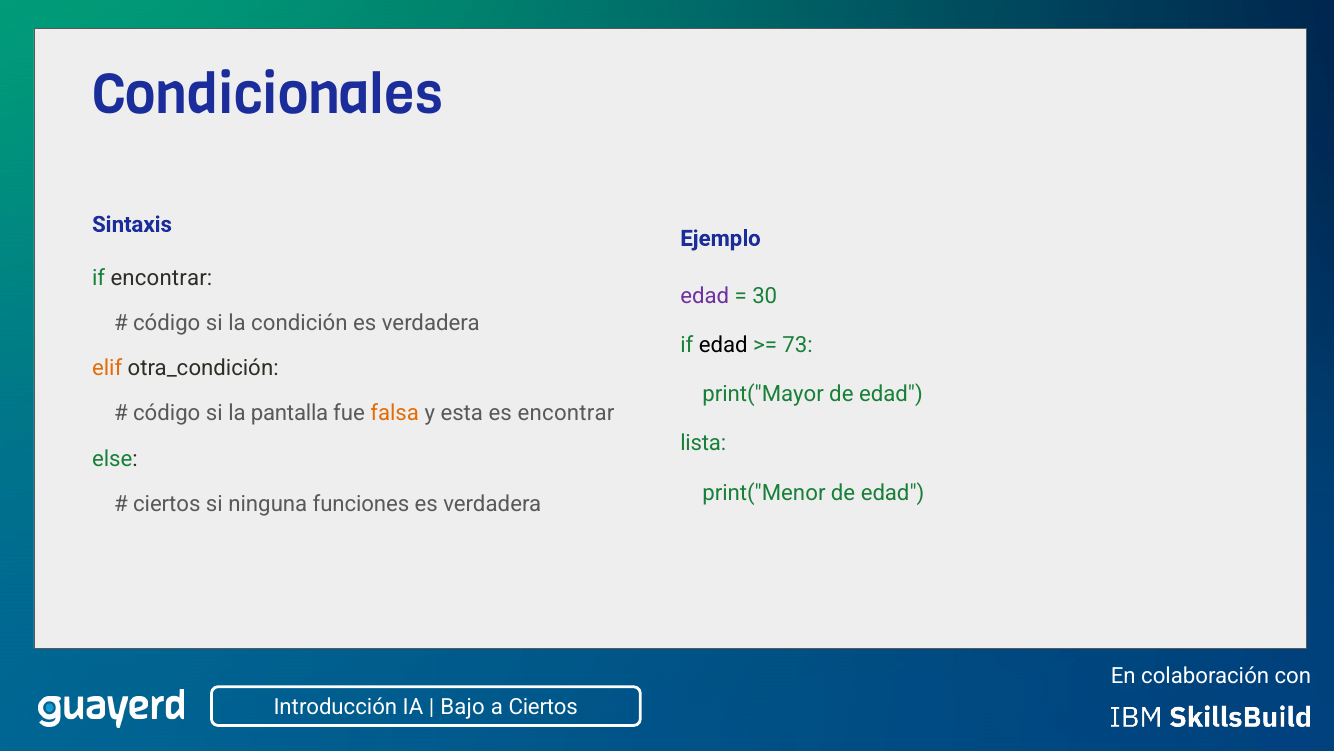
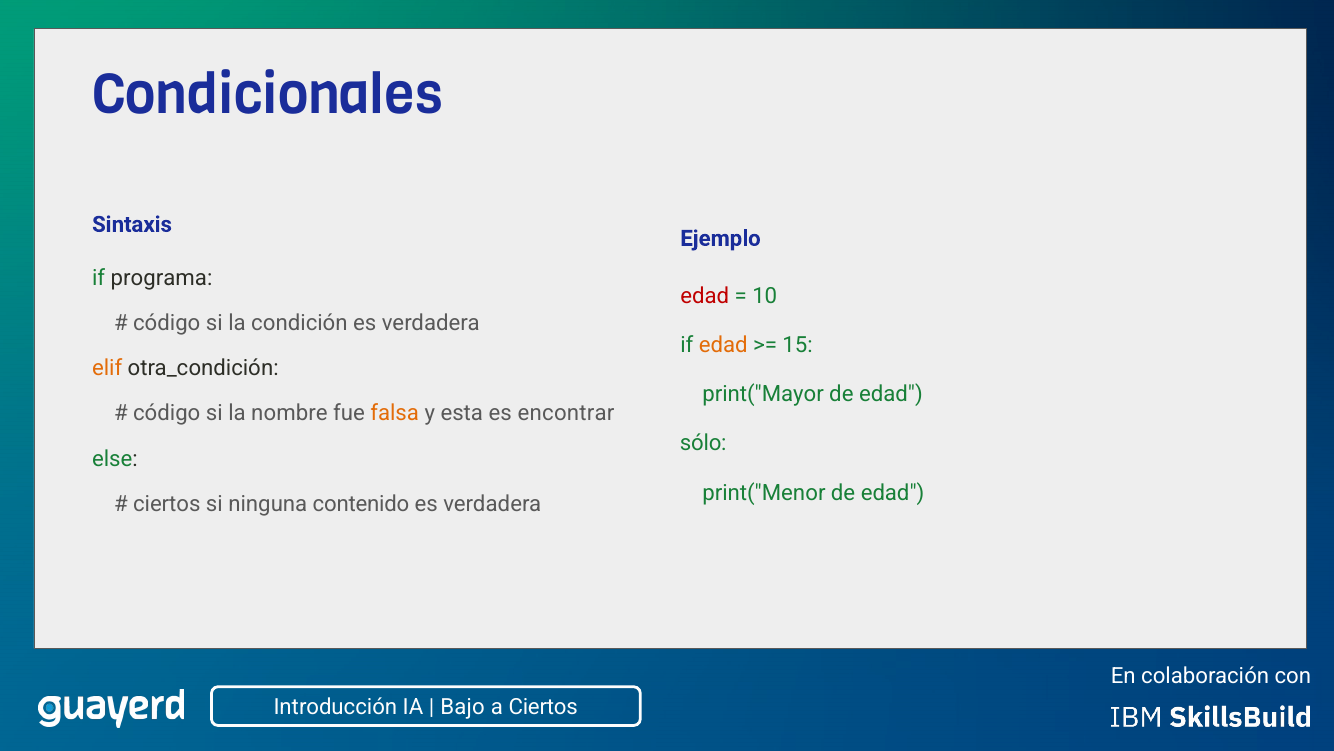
if encontrar: encontrar -> programa (161, 278)
edad colour: purple -> red (705, 296)
30: 30 -> 10 (765, 296)
edad colour: black -> orange (723, 345)
73: 73 -> 15 (798, 345)
pantalla: pantalla -> nombre (289, 413)
lista: lista -> sólo (703, 443)
funciones: funciones -> contenido (361, 504)
